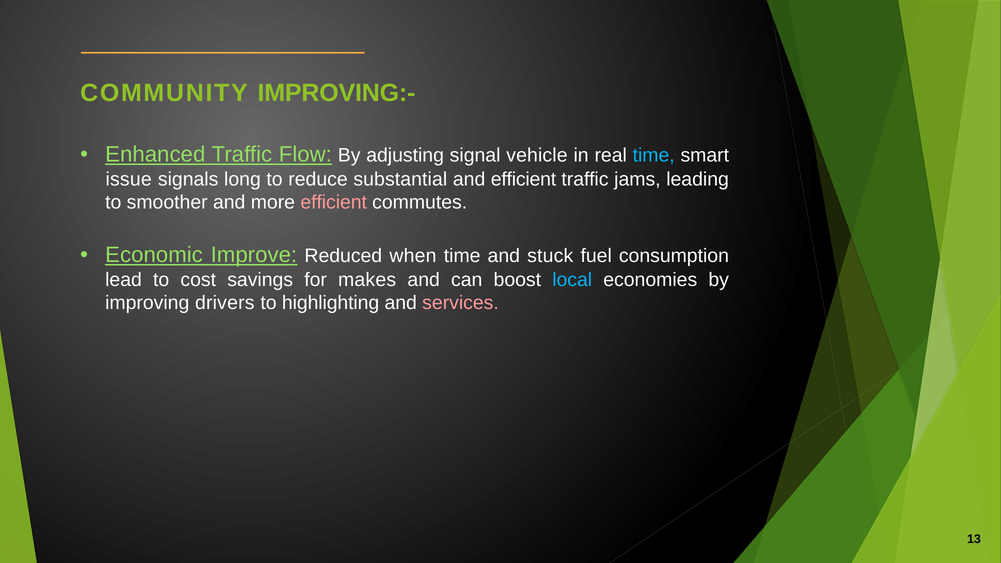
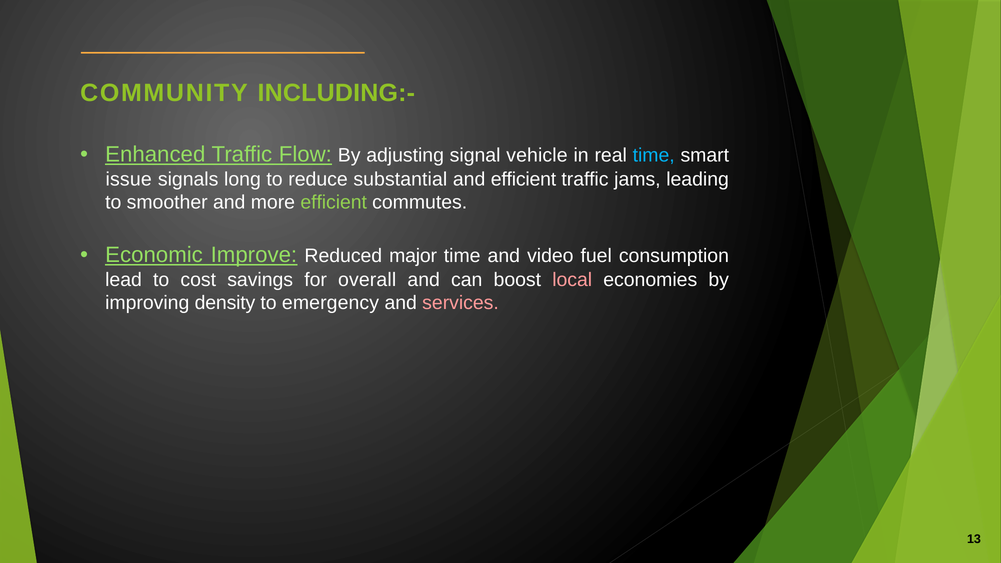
IMPROVING:-: IMPROVING:- -> INCLUDING:- (336, 93)
efficient colour: pink -> light green (334, 202)
when: when -> major (413, 256)
stuck: stuck -> video (550, 256)
makes: makes -> overall (367, 280)
local colour: light blue -> pink (572, 280)
drivers: drivers -> density (225, 303)
highlighting: highlighting -> emergency (331, 303)
